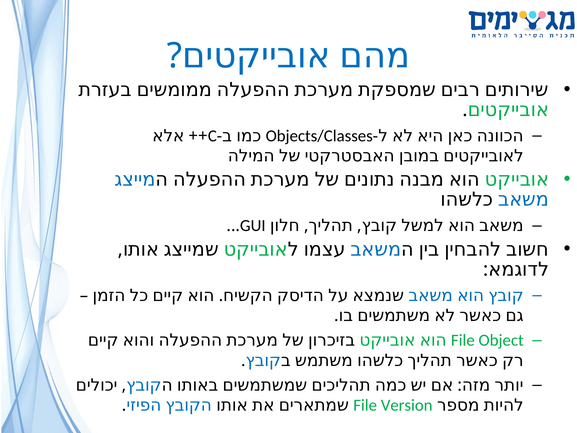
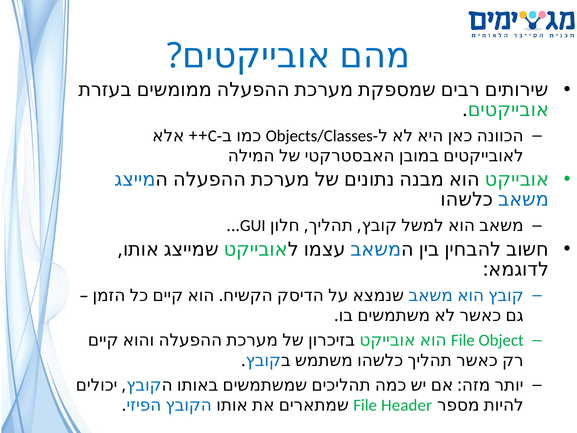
Version: Version -> Header (407, 405)
